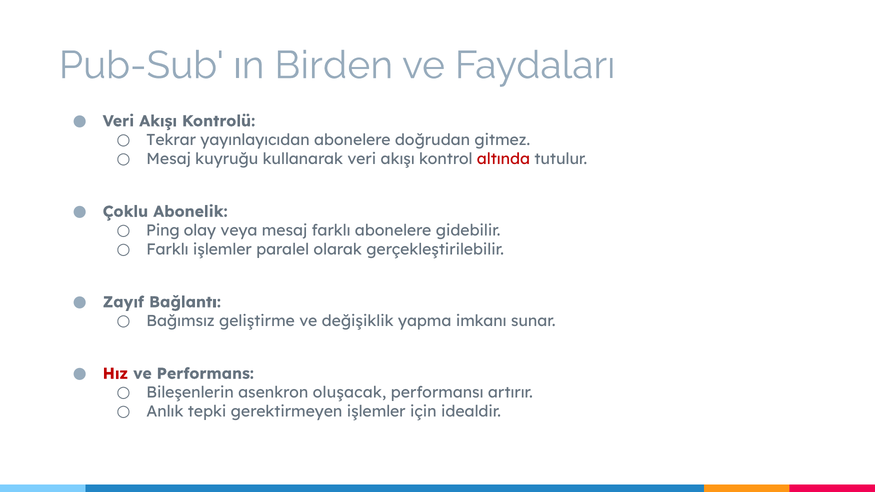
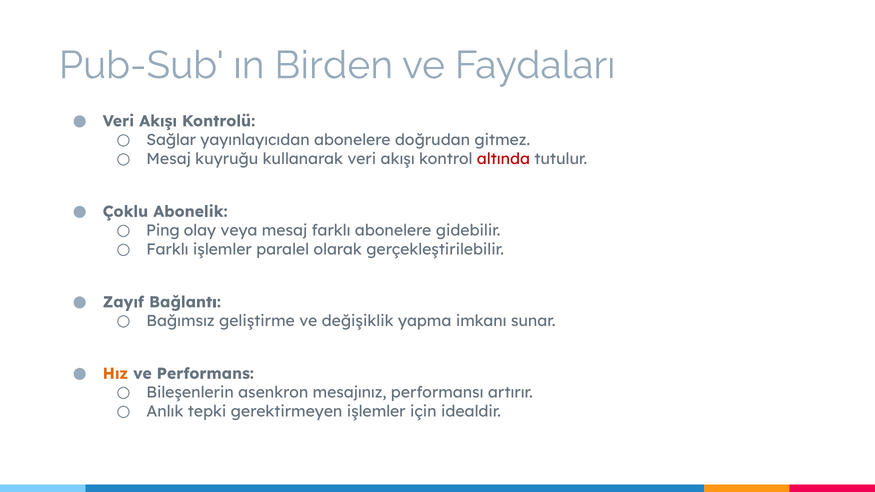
Tekrar: Tekrar -> Sağlar (171, 140)
Hız colour: red -> orange (115, 374)
oluşacak: oluşacak -> mesajınız (350, 393)
